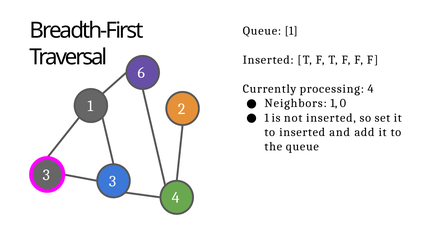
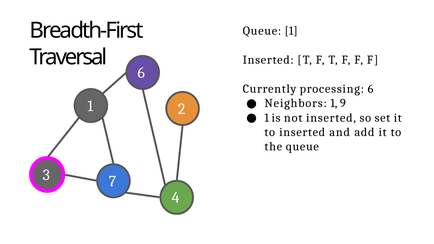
processing 4: 4 -> 6 (371, 89)
0: 0 -> 9 (343, 103)
3 3: 3 -> 7 (113, 181)
